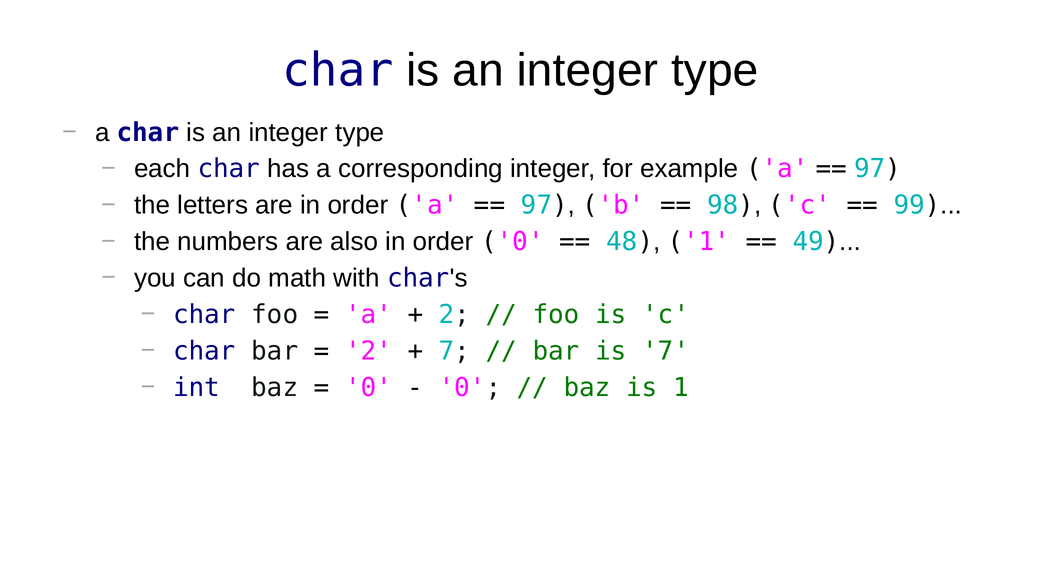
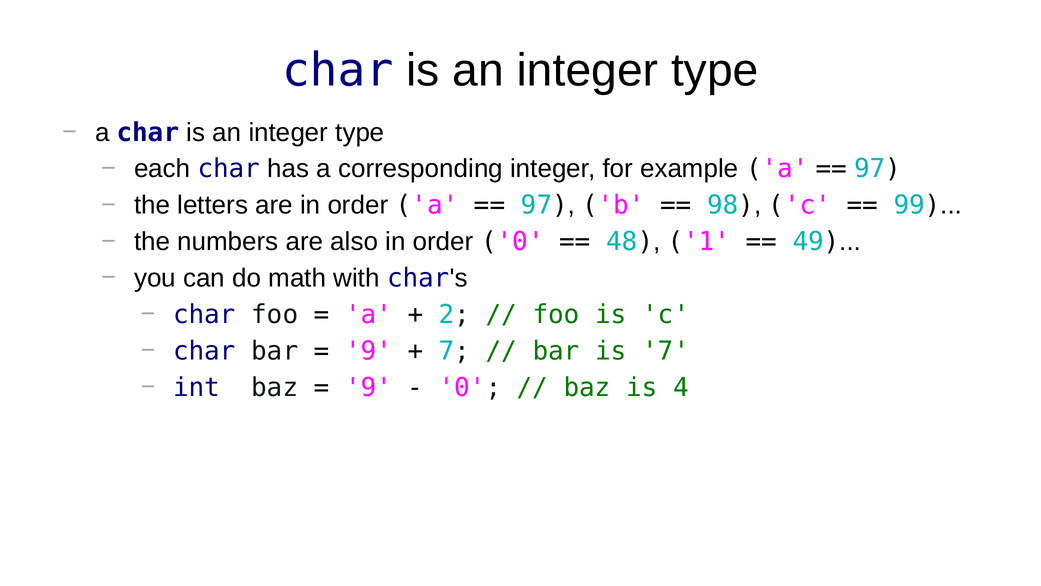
2: 2 -> 9 (369, 351)
0: 0 -> 9 (368, 387)
is 1: 1 -> 4 (681, 387)
